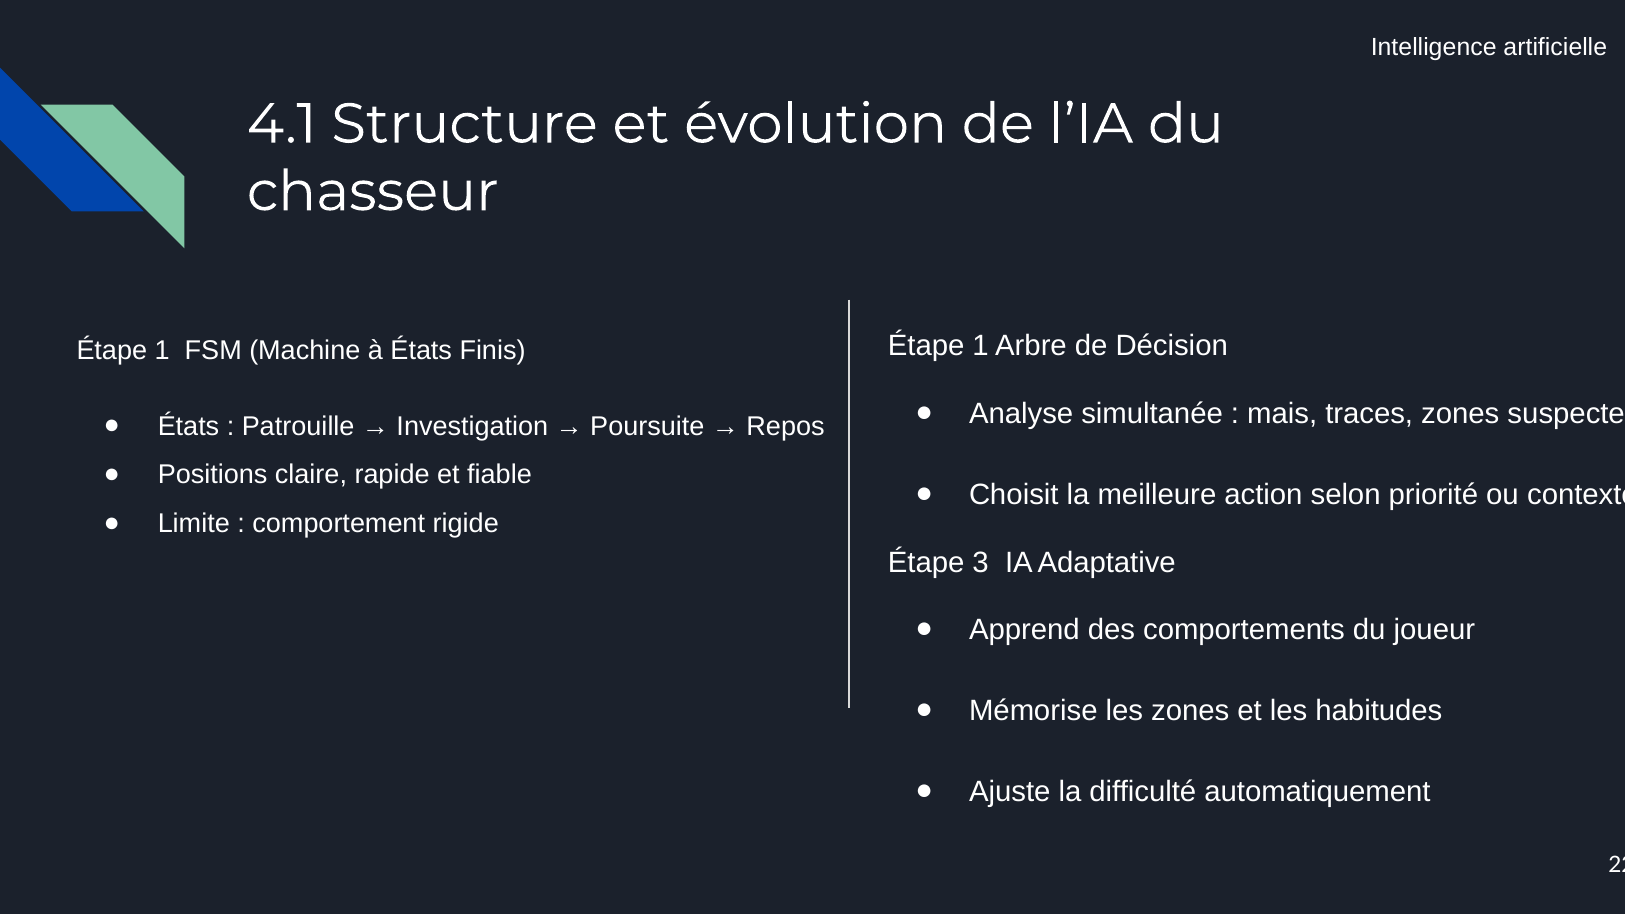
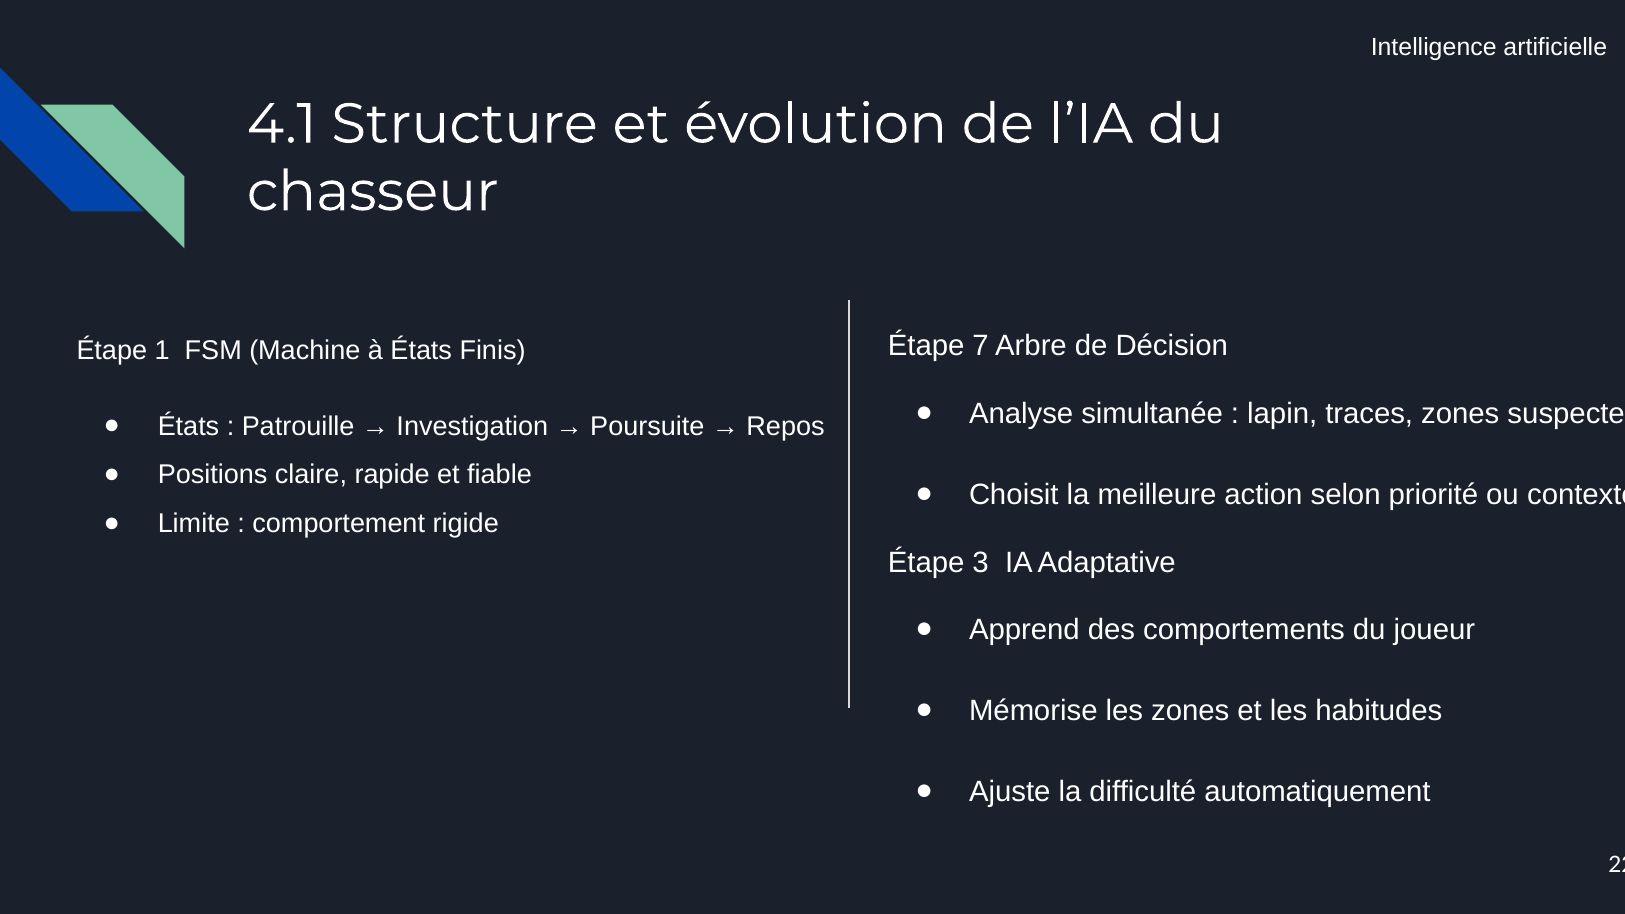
1: 1 -> 7 (981, 346)
mais: mais -> lapin (1282, 414)
